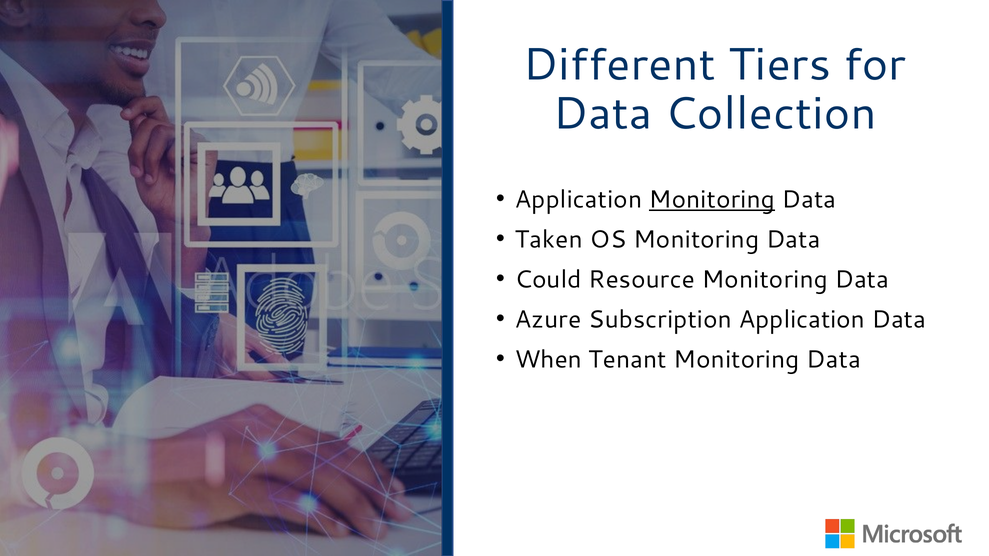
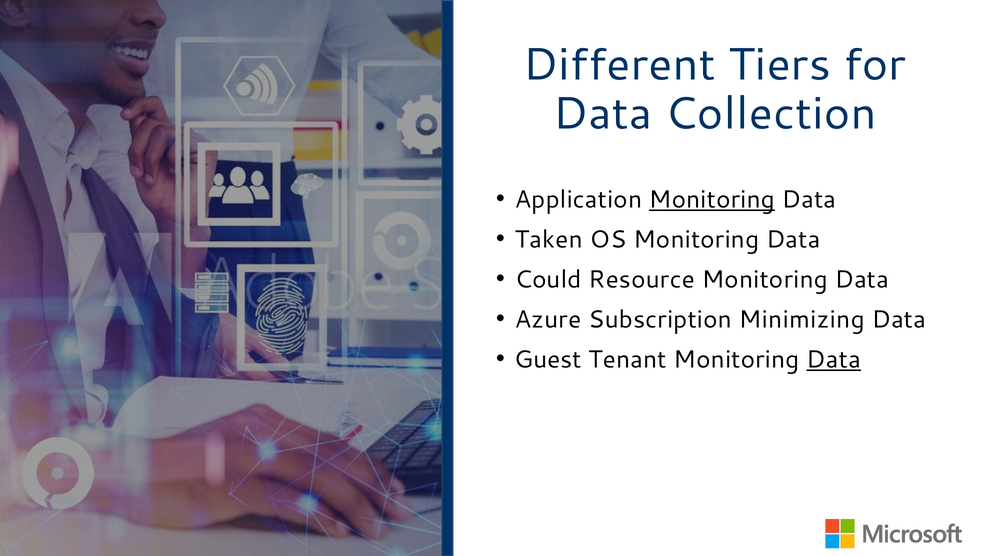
Subscription Application: Application -> Minimizing (802, 320)
When: When -> Guest (548, 360)
Data underline: none -> present (834, 360)
